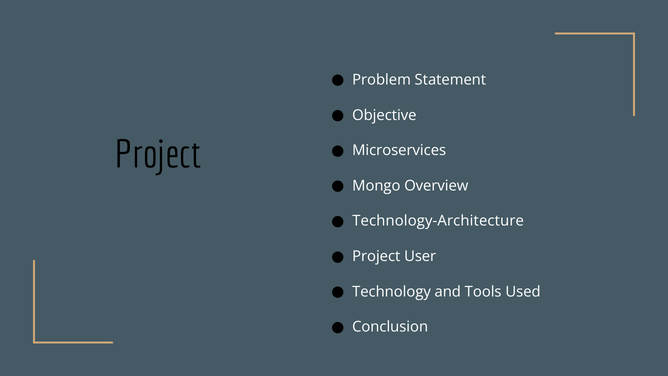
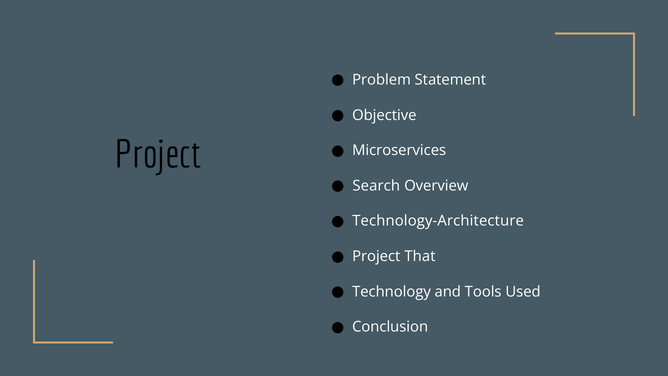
Mongo: Mongo -> Search (376, 186)
User: User -> That (420, 256)
